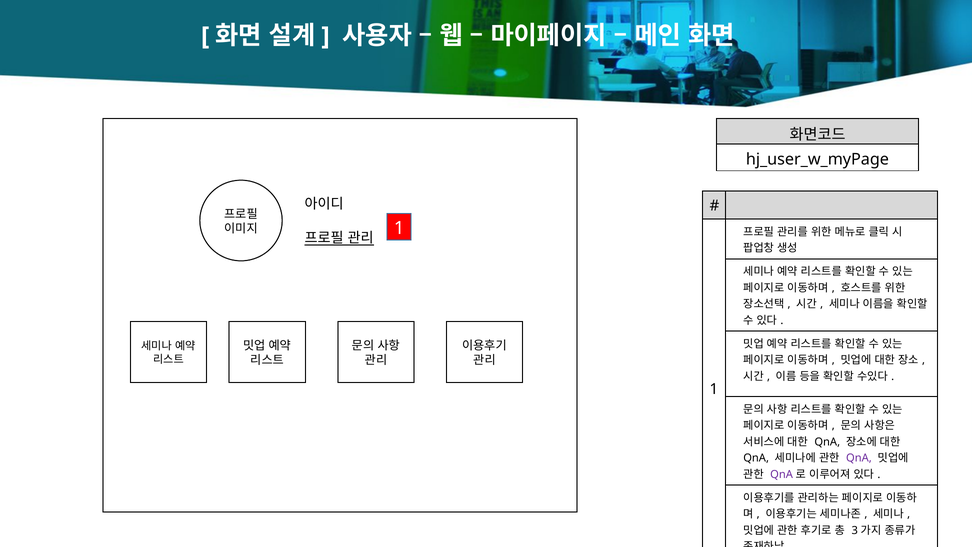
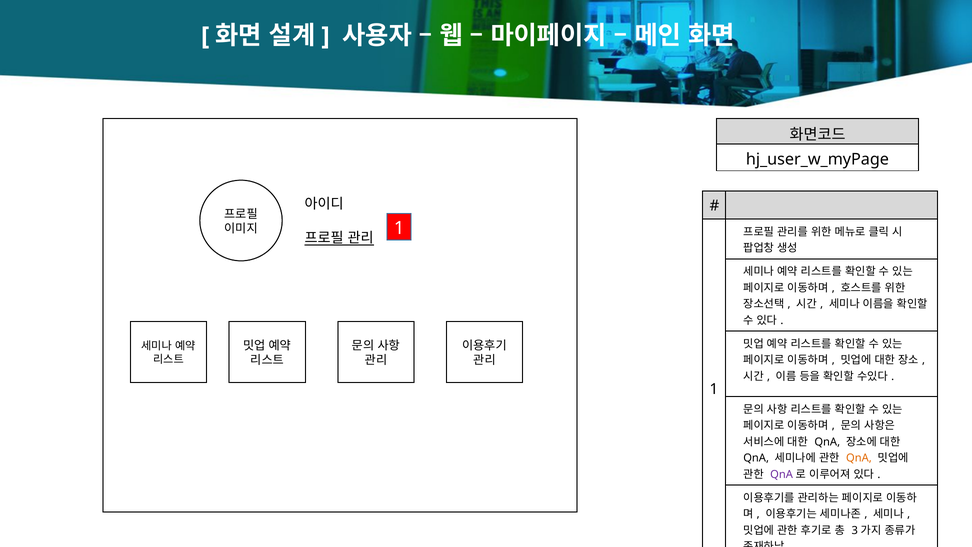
QnA colour: purple -> orange (859, 458)
